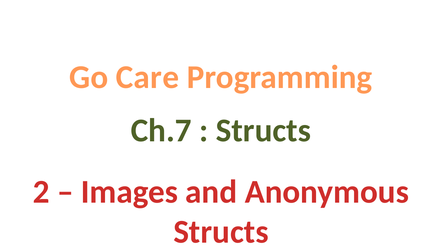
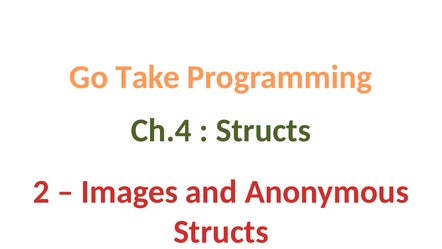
Care: Care -> Take (148, 77)
Ch.7: Ch.7 -> Ch.4 (161, 130)
